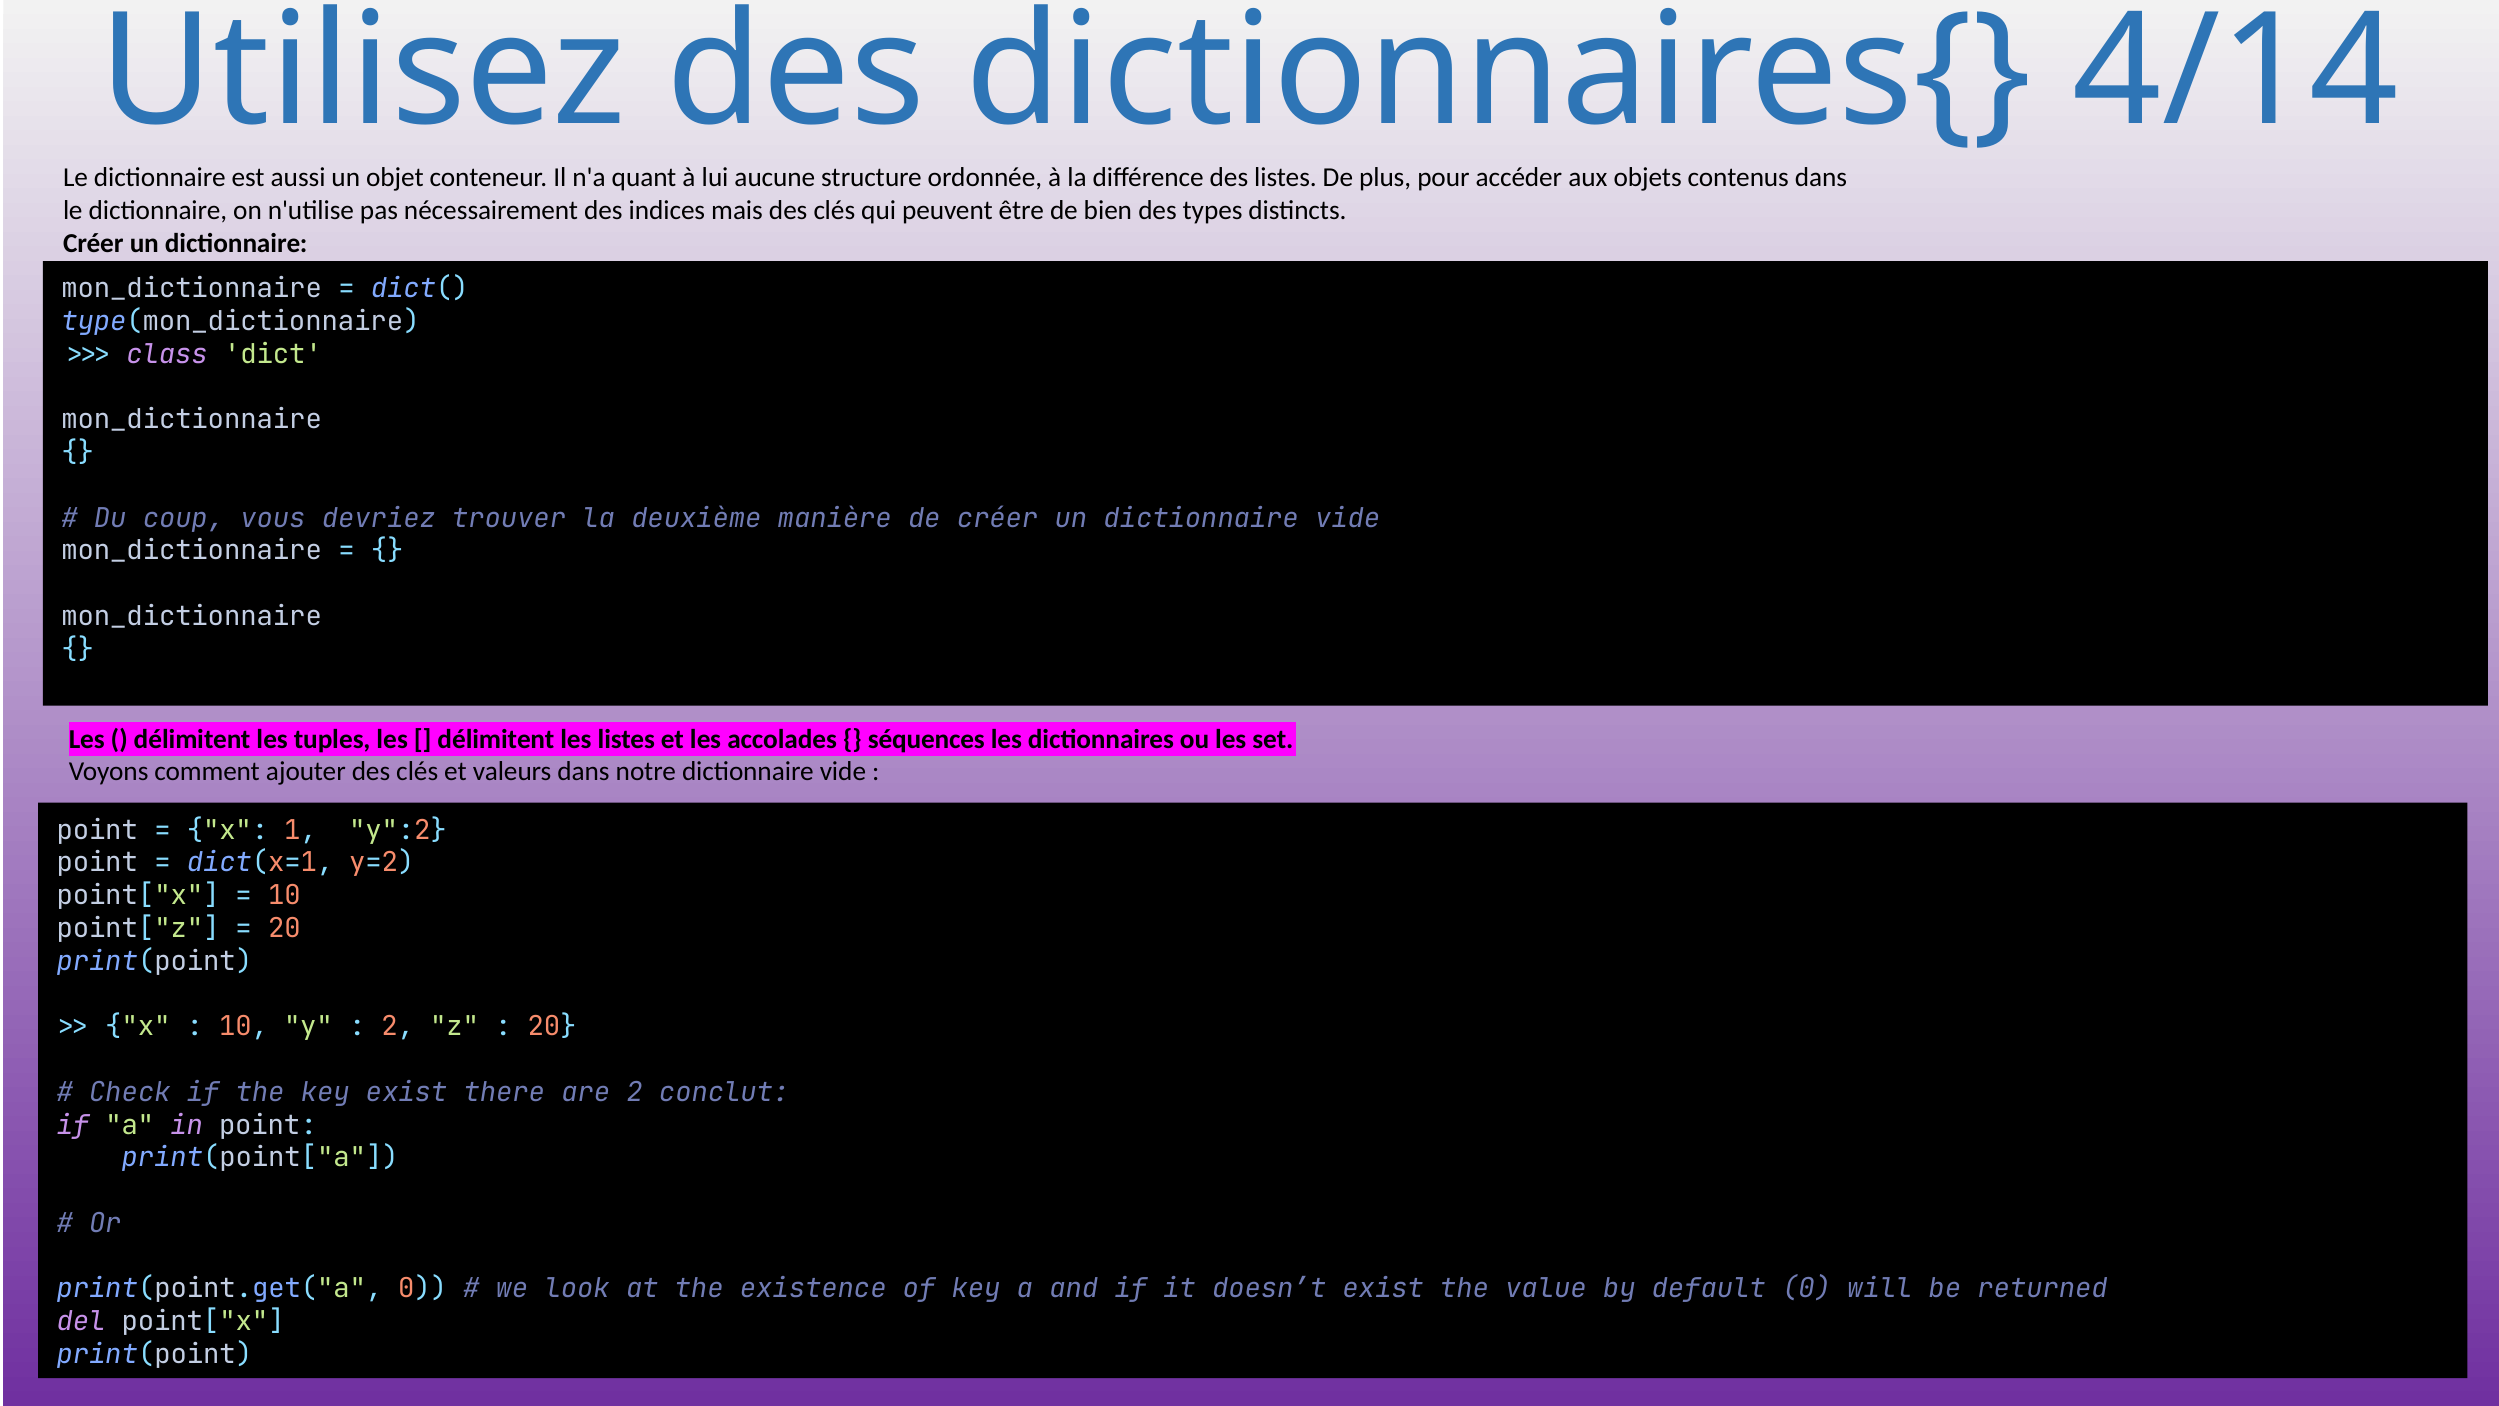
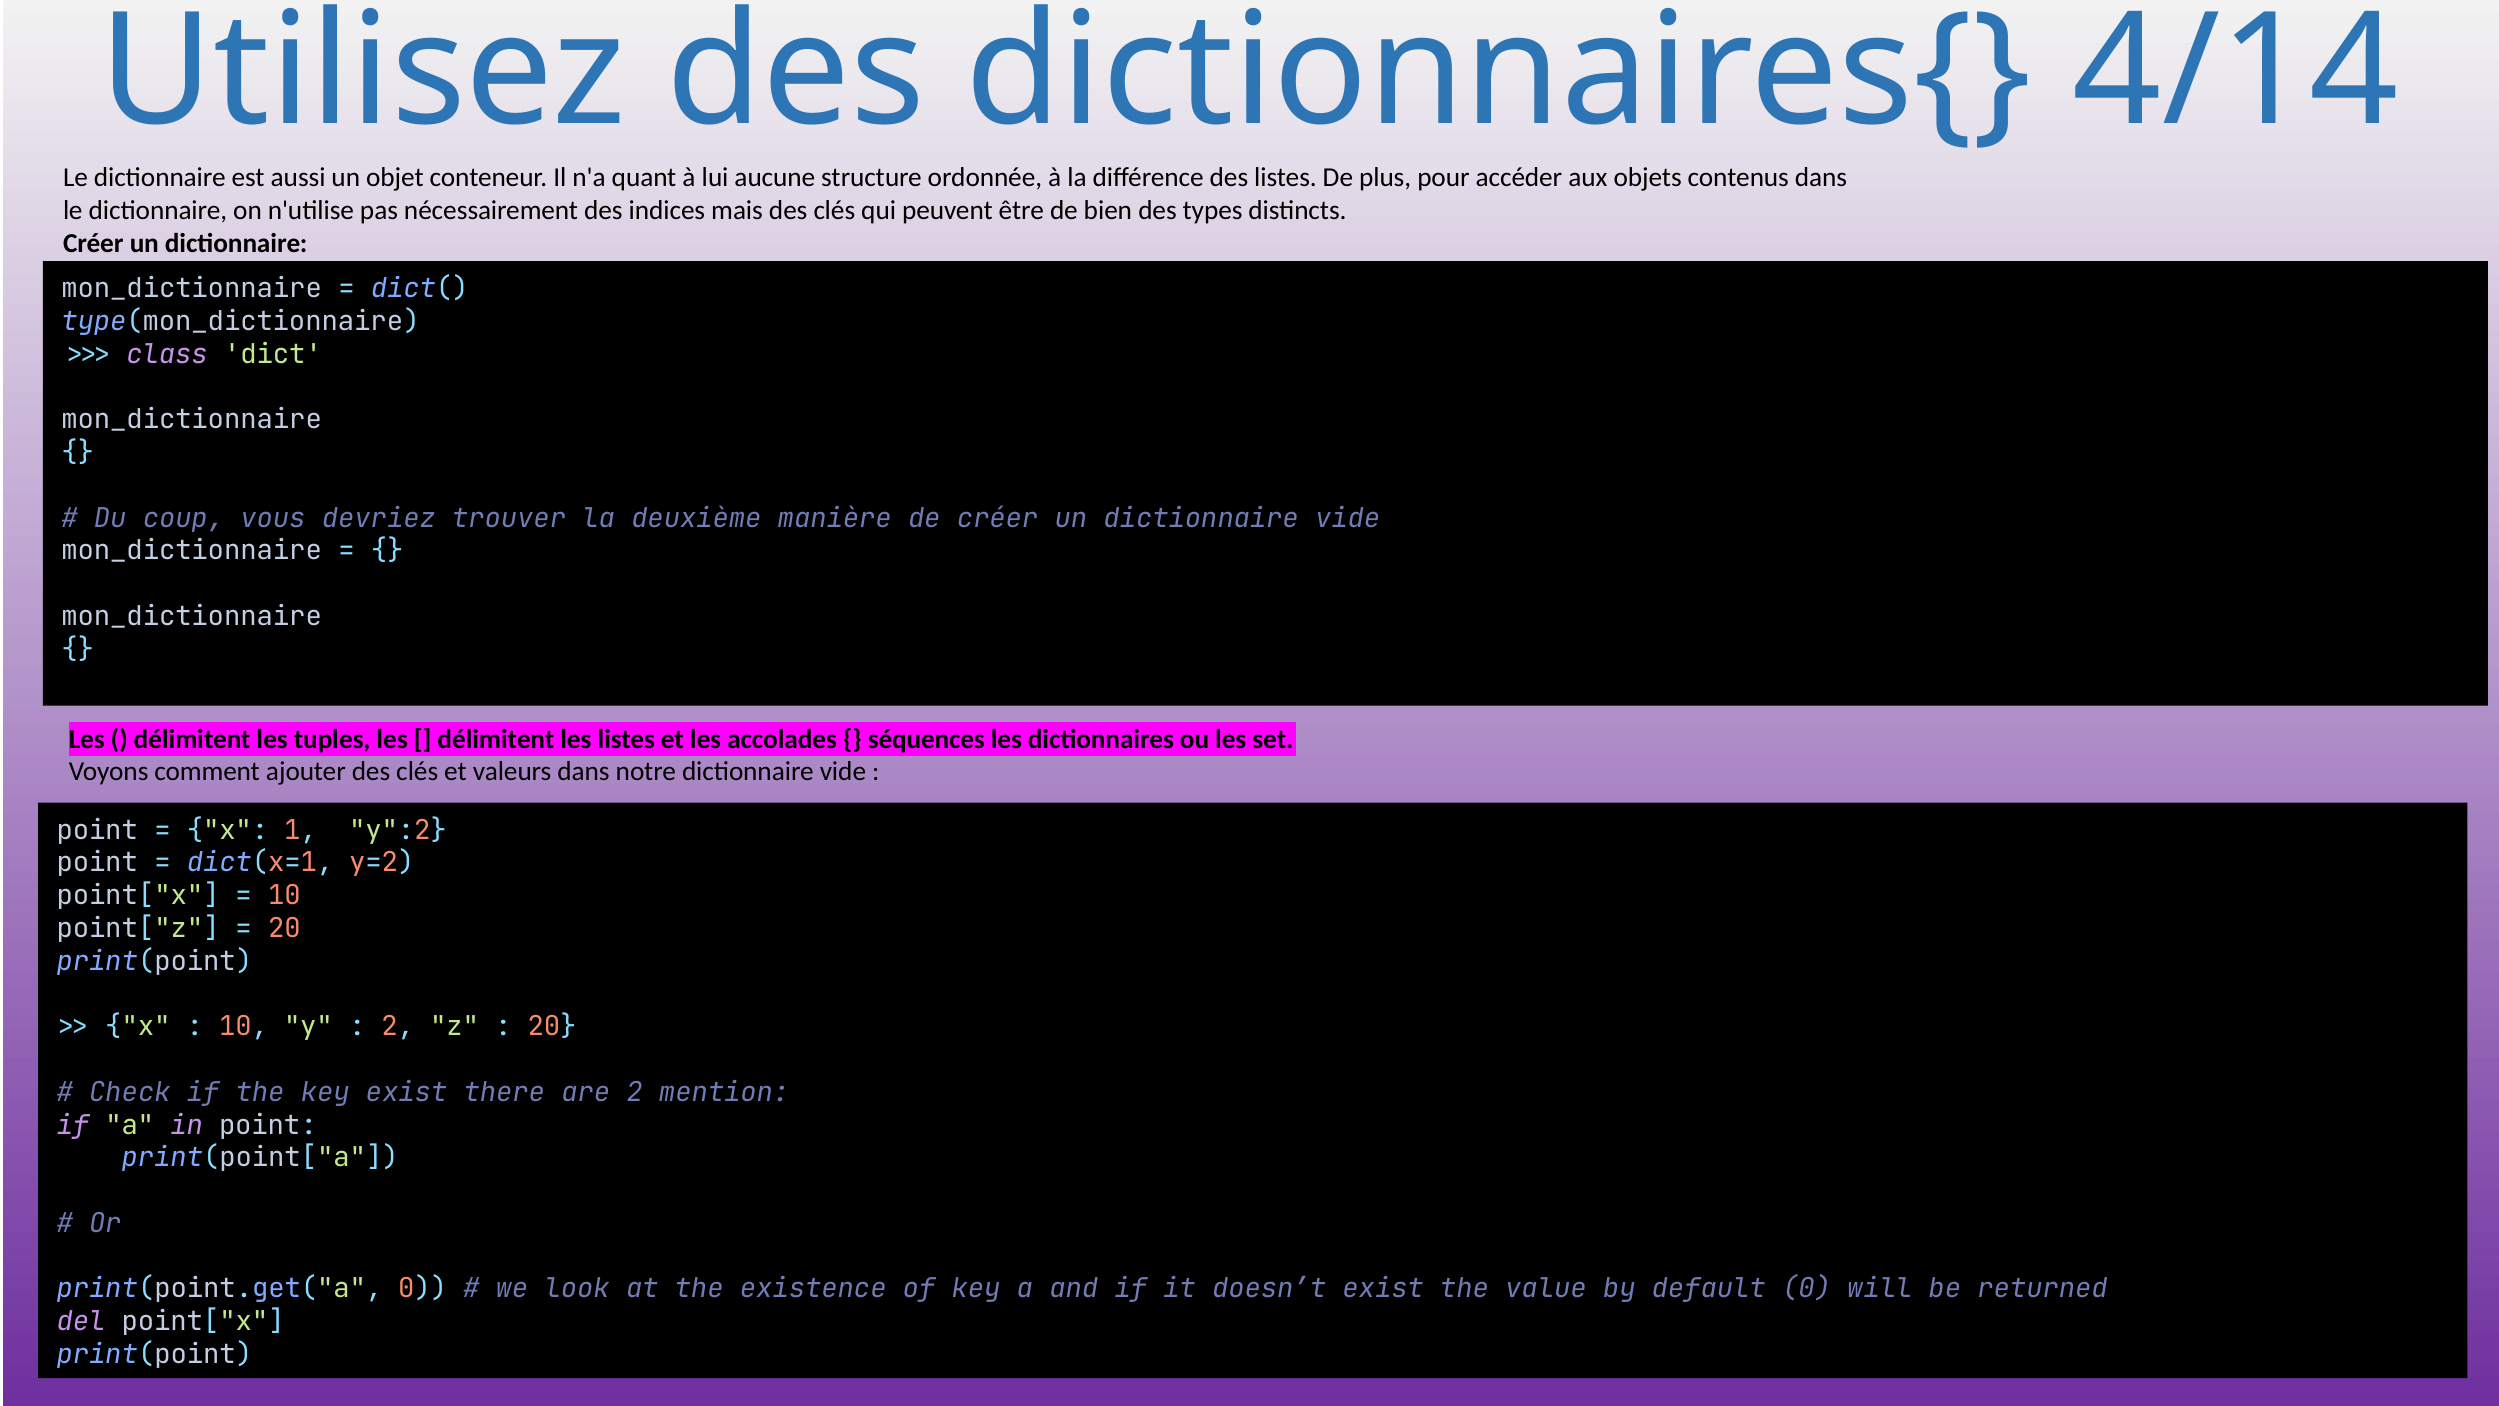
conclut: conclut -> mention (724, 1092)
